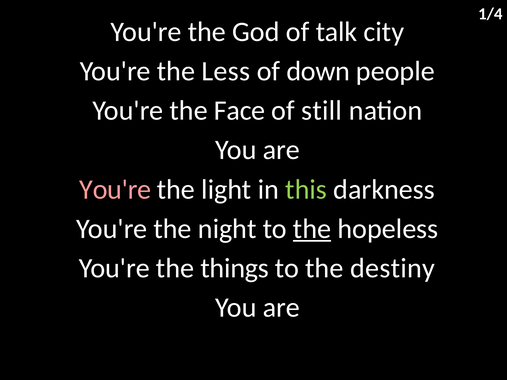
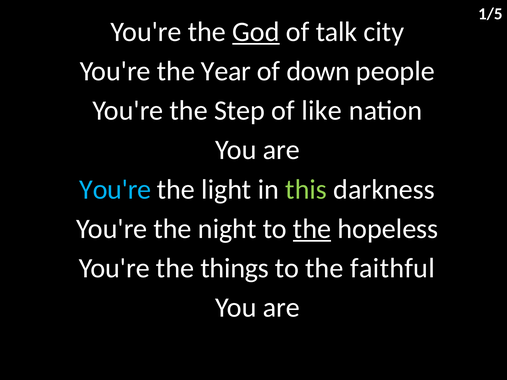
1/4: 1/4 -> 1/5 (490, 14)
God underline: none -> present (256, 32)
Less: Less -> Year (226, 71)
Face: Face -> Step (239, 111)
still: still -> like (322, 111)
You're colour: pink -> light blue (115, 190)
destiny: destiny -> faithful (393, 268)
